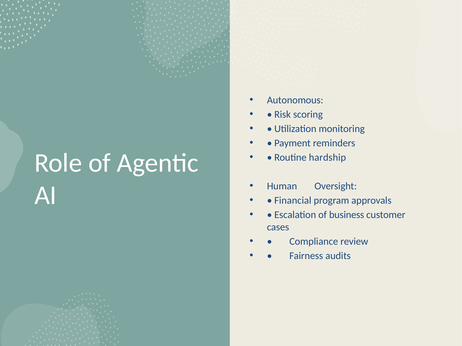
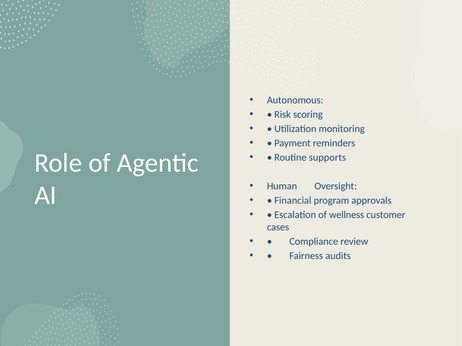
hardship: hardship -> supports (327, 158)
business: business -> wellness (347, 215)
